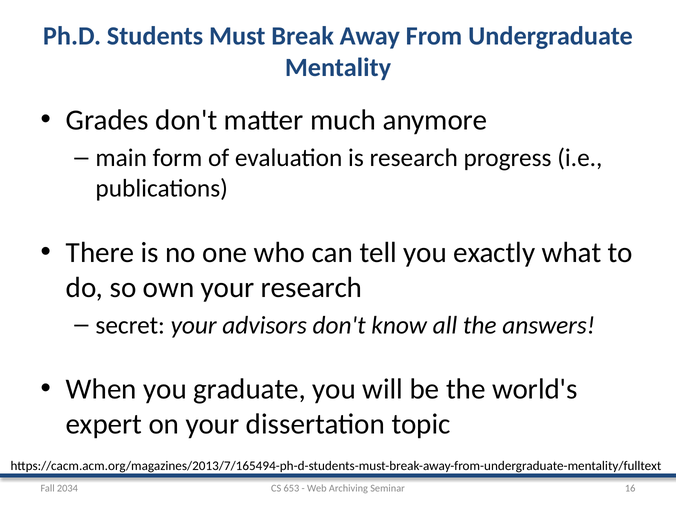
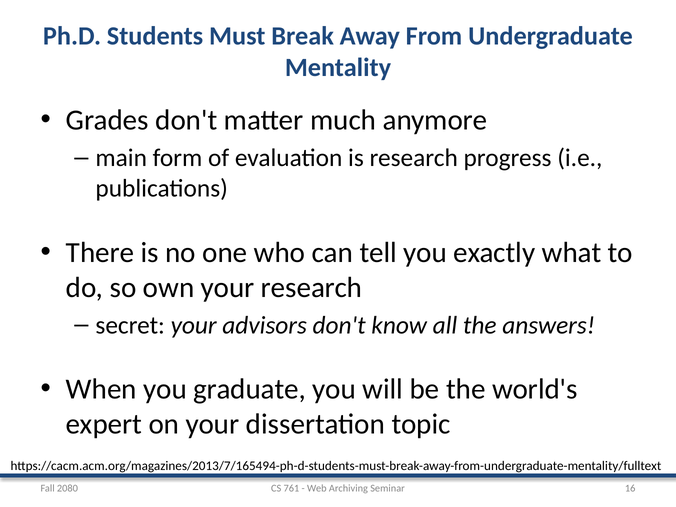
653: 653 -> 761 (291, 488)
2034: 2034 -> 2080 (67, 489)
